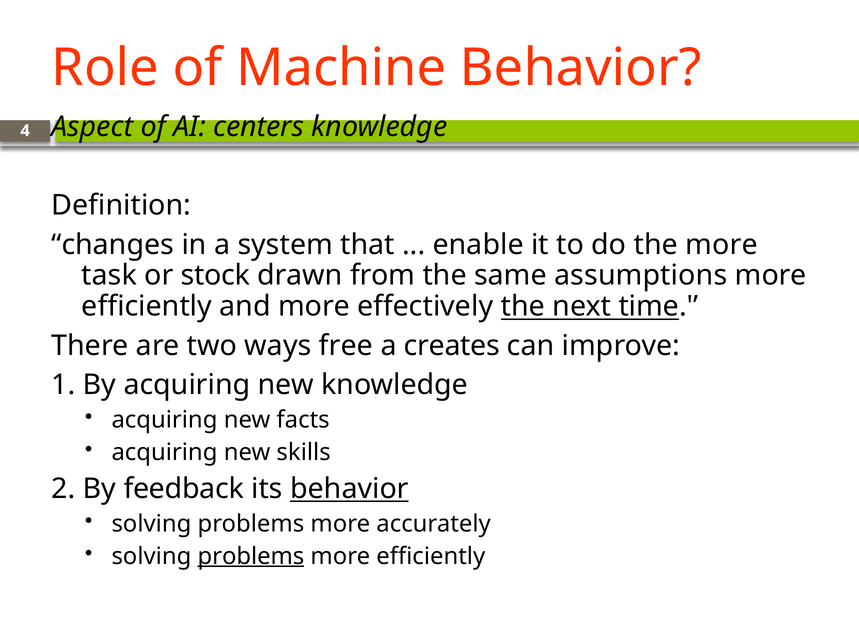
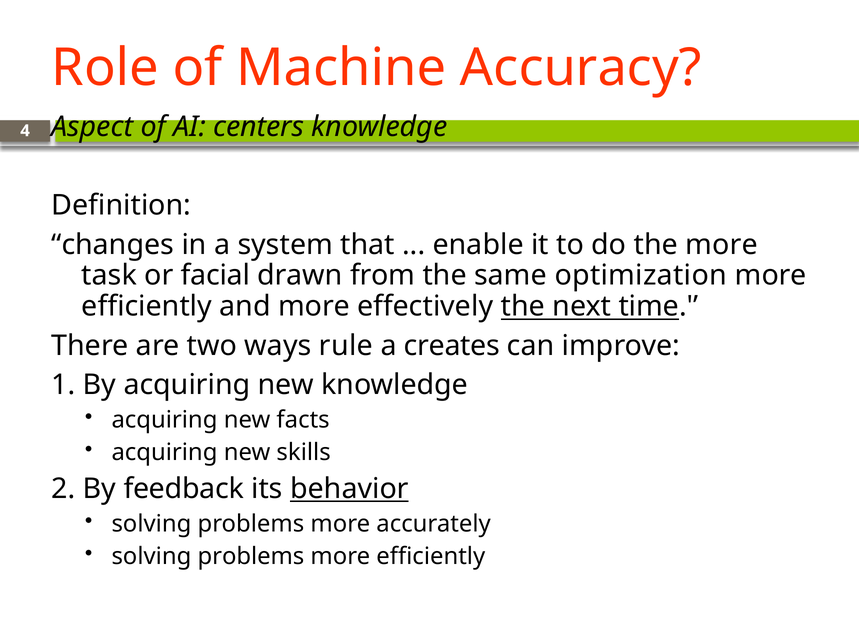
Machine Behavior: Behavior -> Accuracy (581, 68)
stock: stock -> facial (215, 276)
assumptions: assumptions -> optimization (641, 276)
free: free -> rule (346, 346)
problems underline: present -> none (251, 556)
